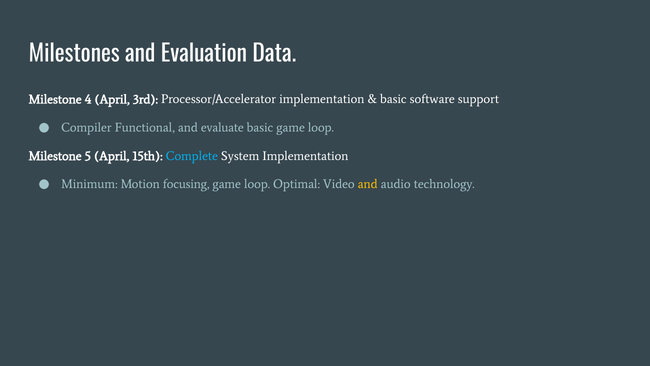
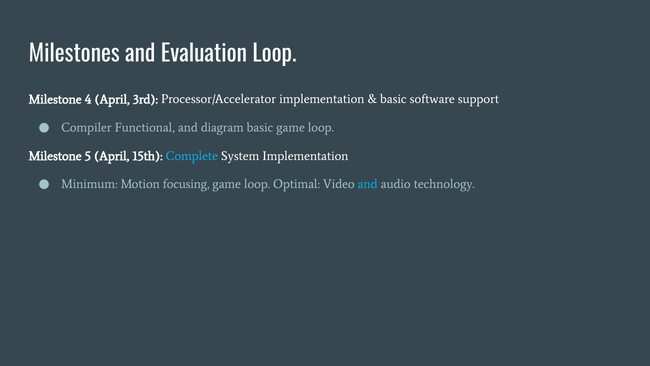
Evaluation Data: Data -> Loop (274, 54)
evaluate: evaluate -> diagram (222, 127)
and colour: yellow -> light blue (368, 184)
